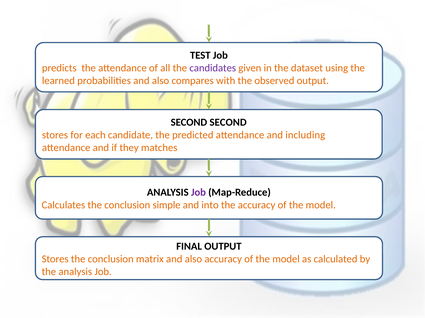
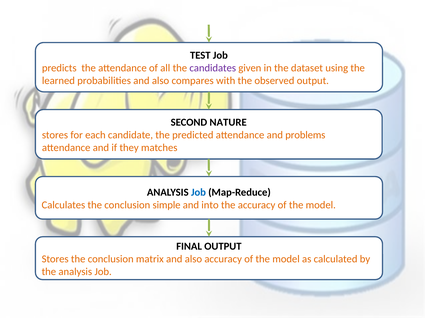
SECOND SECOND: SECOND -> NATURE (228, 123)
including: including -> problems (305, 135)
Job colour: purple -> blue (198, 193)
